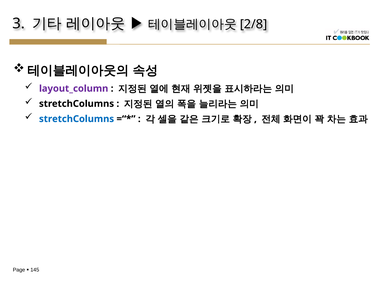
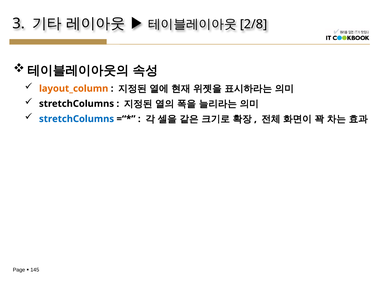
layout_column colour: purple -> orange (74, 89)
